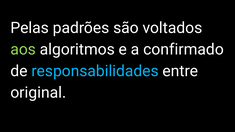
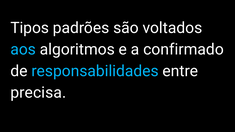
Pelas: Pelas -> Tipos (30, 28)
aos colour: light green -> light blue (23, 50)
original: original -> precisa (38, 93)
